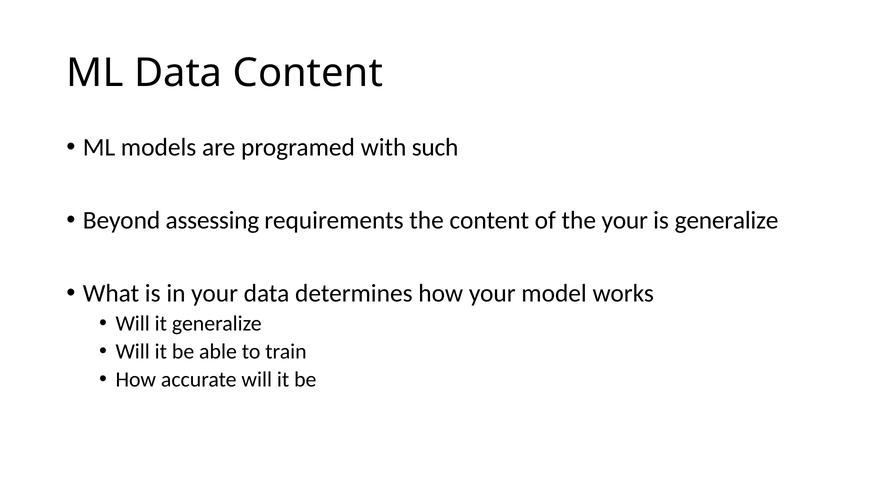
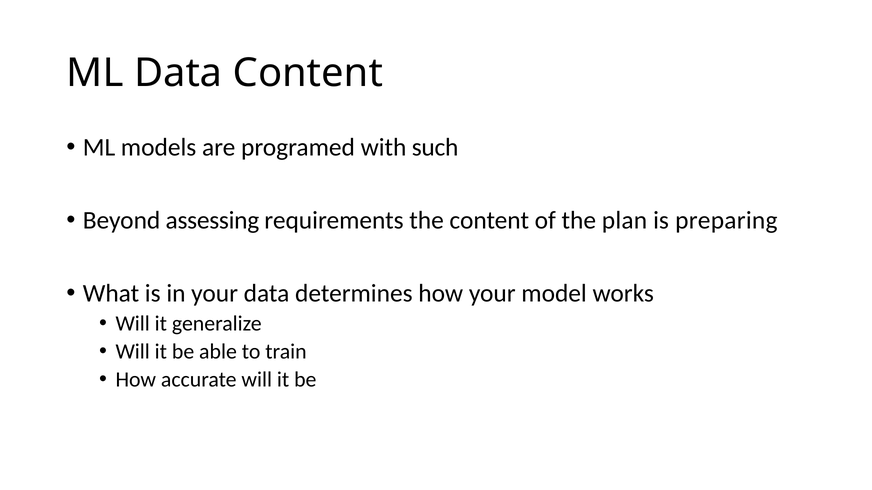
the your: your -> plan (625, 221)
is generalize: generalize -> preparing (726, 221)
